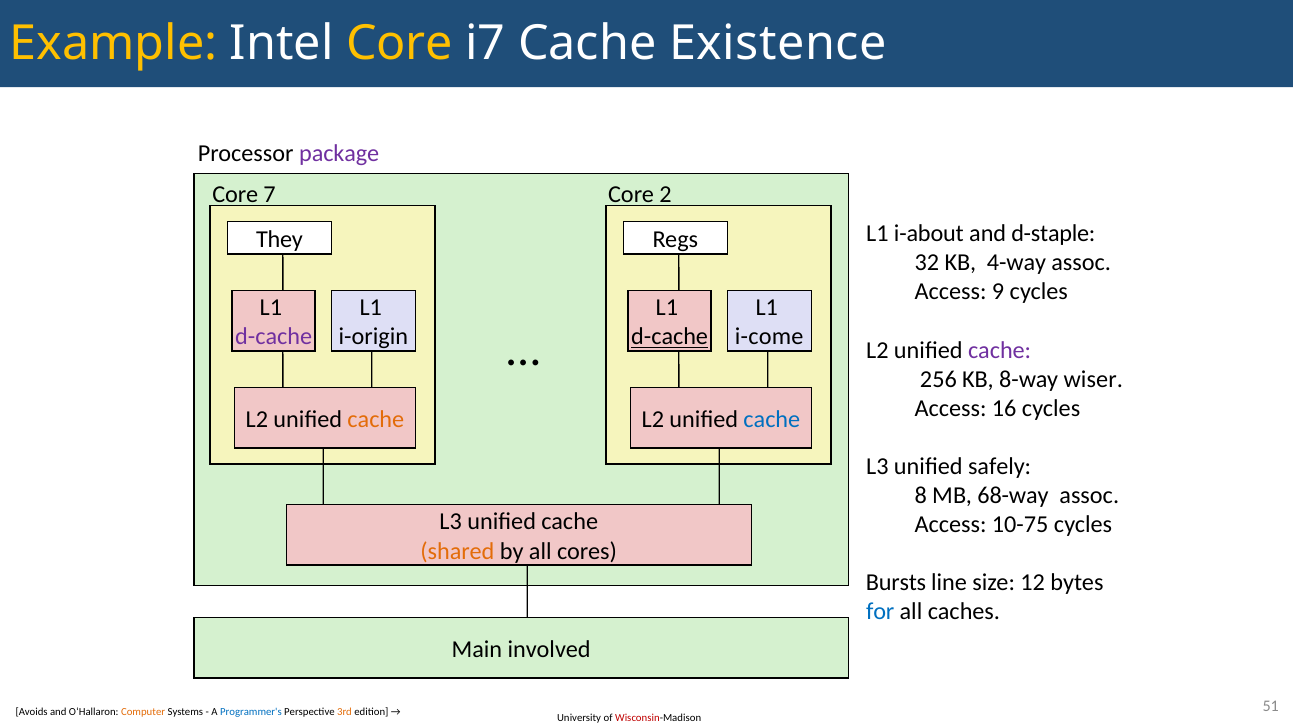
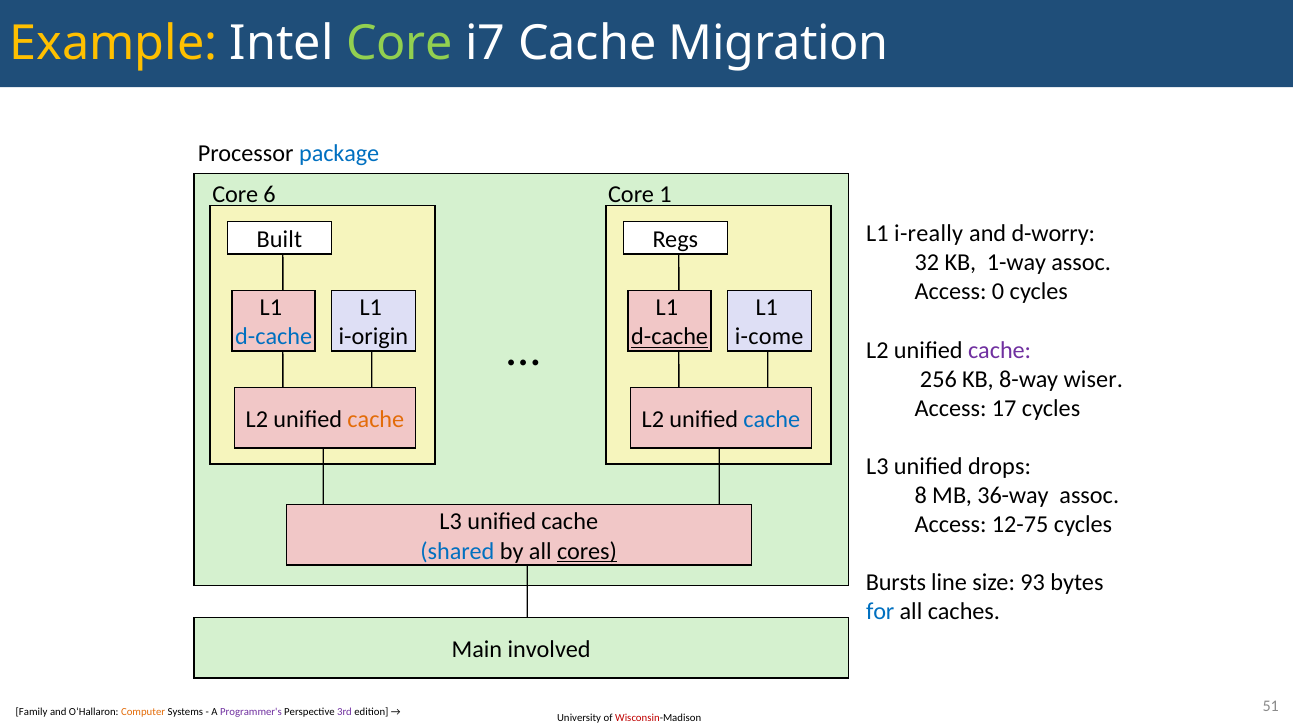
Core colour: yellow -> light green (399, 43)
Existence: Existence -> Migration (779, 43)
package colour: purple -> blue (339, 154)
7: 7 -> 6 (270, 194)
2: 2 -> 1 (665, 194)
i-about: i-about -> i-really (929, 234)
d-staple: d-staple -> d-worry (1053, 234)
They: They -> Built (279, 240)
4-way: 4-way -> 1-way (1017, 263)
9: 9 -> 0 (998, 292)
d-cache colour: purple -> blue (274, 337)
16: 16 -> 17 (1004, 408)
safely: safely -> drops (1000, 467)
68-way: 68-way -> 36-way (1013, 496)
10-75: 10-75 -> 12-75 (1020, 525)
shared colour: orange -> blue (457, 551)
cores underline: none -> present (587, 551)
12: 12 -> 93 (1033, 583)
Avoids: Avoids -> Family (32, 712)
Programmer's colour: blue -> purple (251, 712)
3rd colour: orange -> purple (345, 712)
